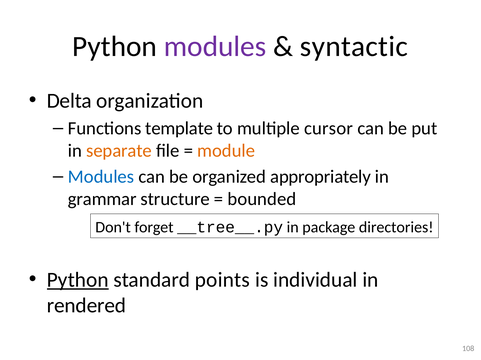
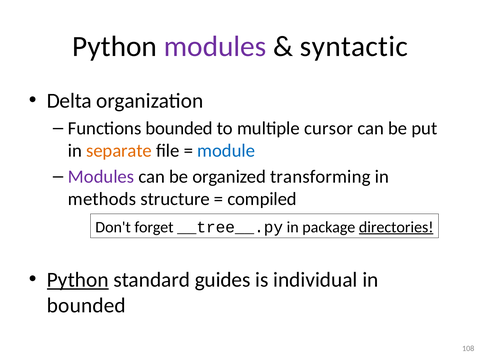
Functions template: template -> bounded (179, 129)
module colour: orange -> blue (226, 151)
Modules colour: blue -> purple (101, 177)
appropriately: appropriately -> transforming (320, 177)
grammar: grammar -> methods (102, 199)
bounded: bounded -> compiled (262, 199)
directories underline: none -> present (396, 228)
points: points -> guides (223, 280)
rendered: rendered -> bounded (86, 306)
